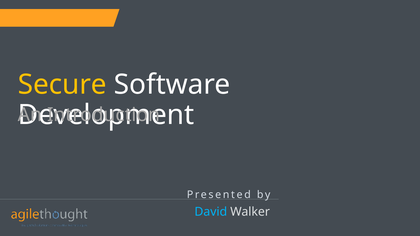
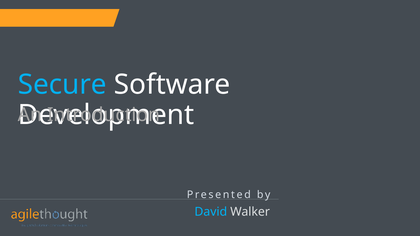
Secure colour: yellow -> light blue (62, 85)
